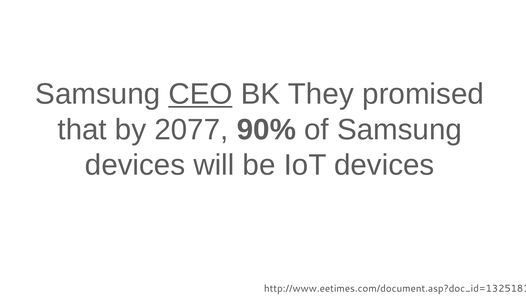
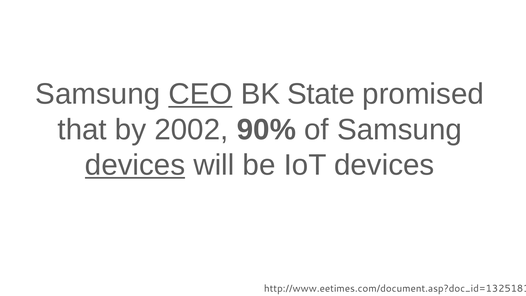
They: They -> State (321, 94)
2077: 2077 -> 2002 (191, 130)
devices underline: none -> present (135, 165)
